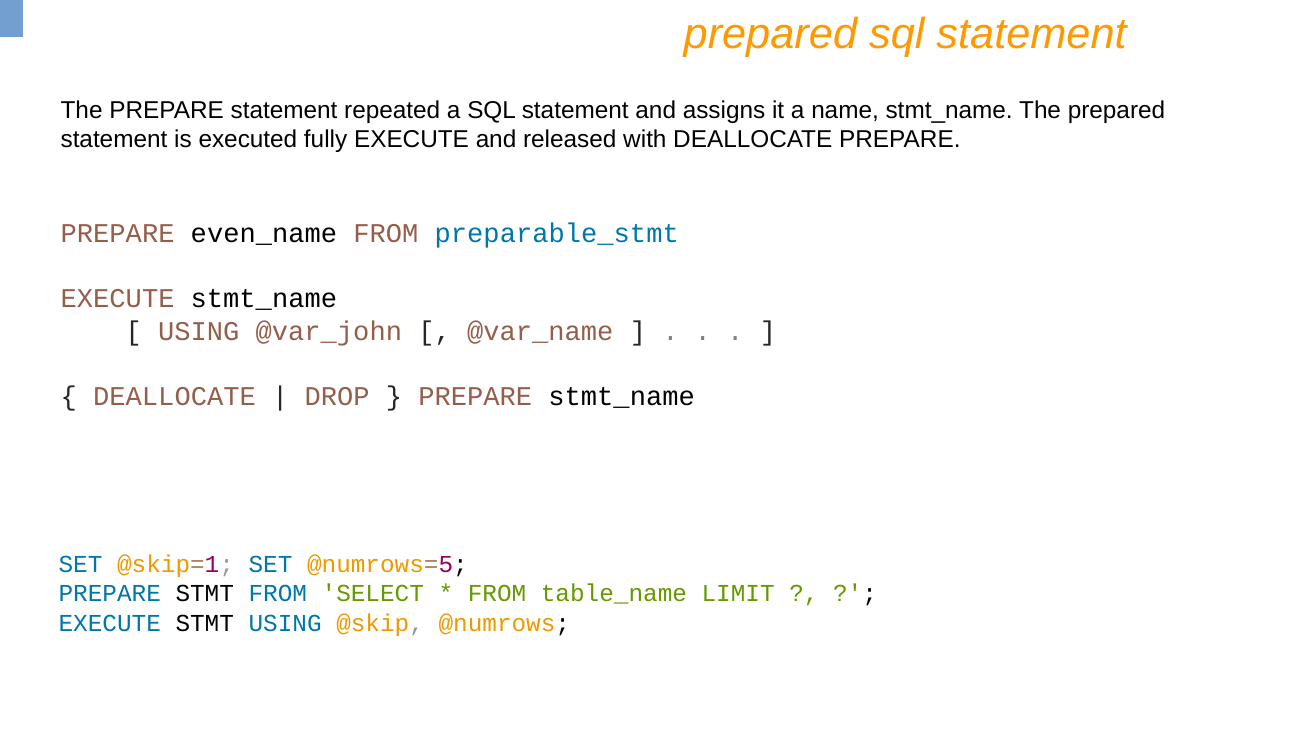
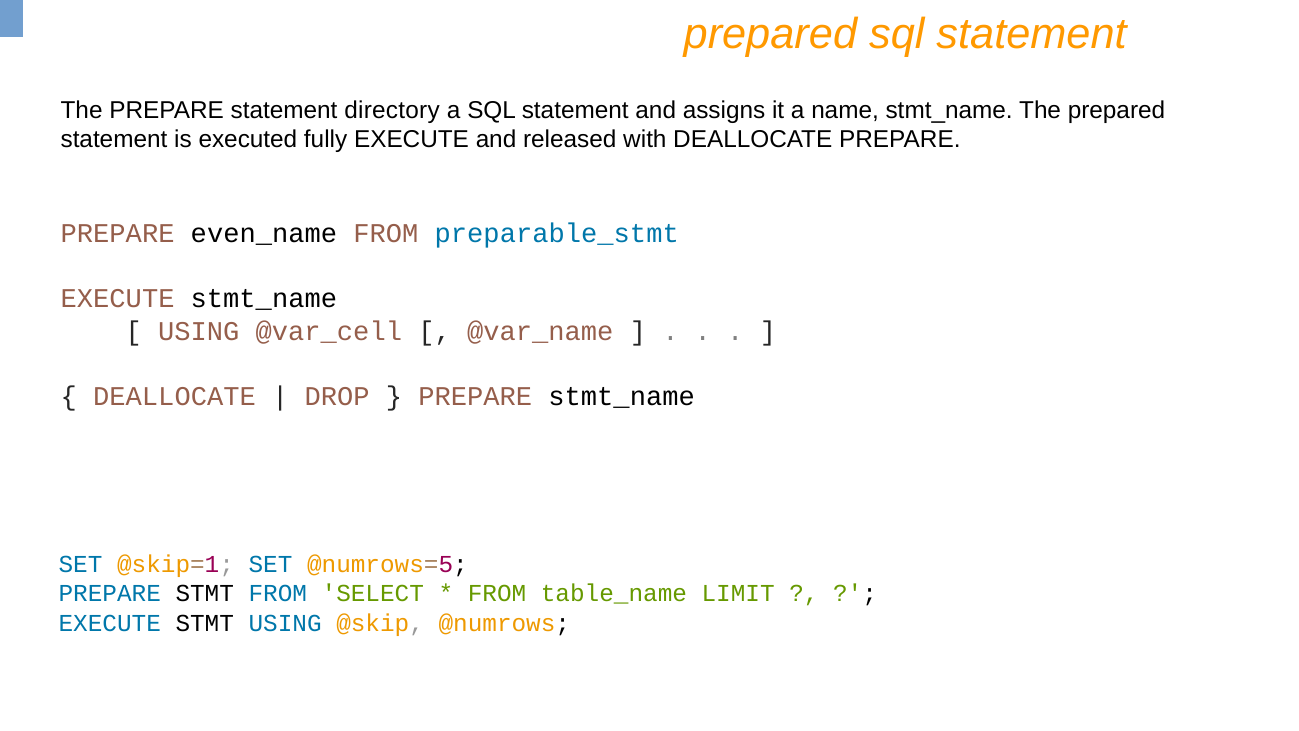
repeated: repeated -> directory (392, 110)
@var_john: @var_john -> @var_cell (329, 331)
